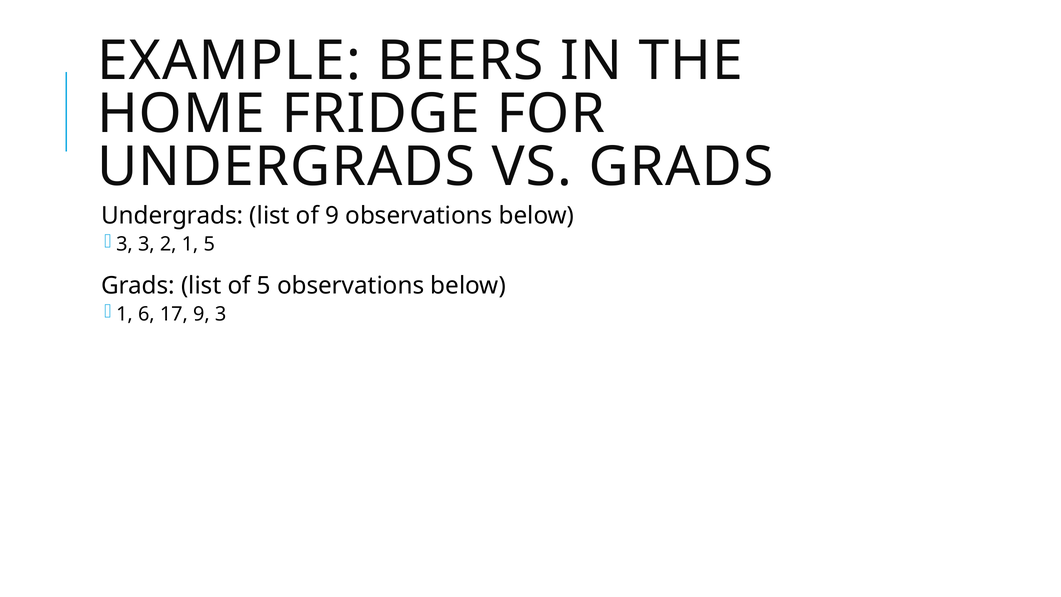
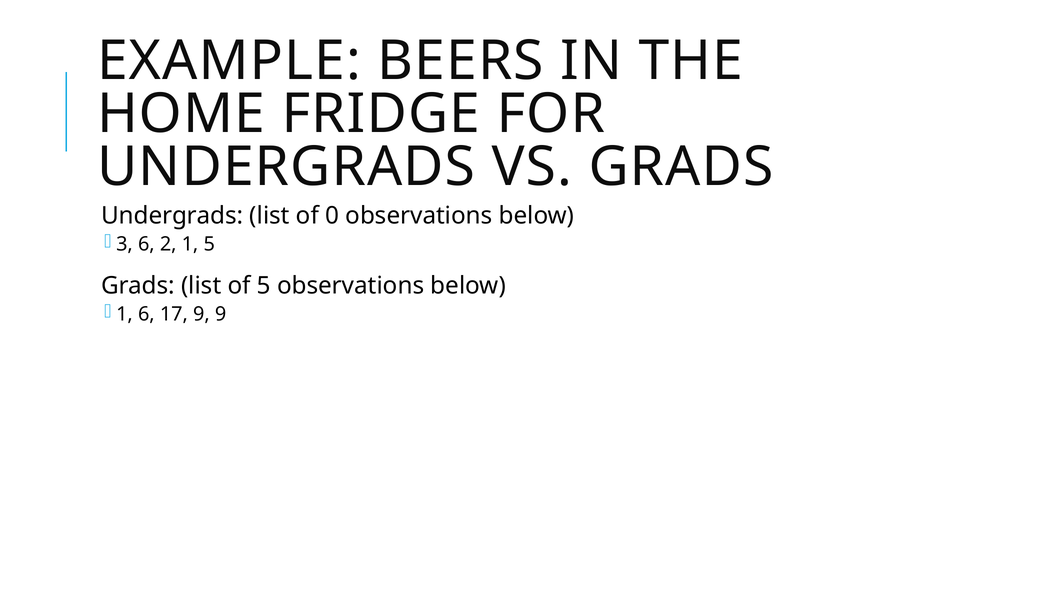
of 9: 9 -> 0 (332, 216)
3 3: 3 -> 6 (146, 244)
9 3: 3 -> 9 (221, 314)
